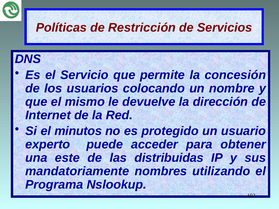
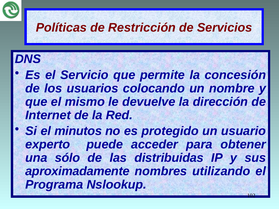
este: este -> sólo (67, 158)
mandatoriamente: mandatoriamente -> aproximadamente (77, 171)
